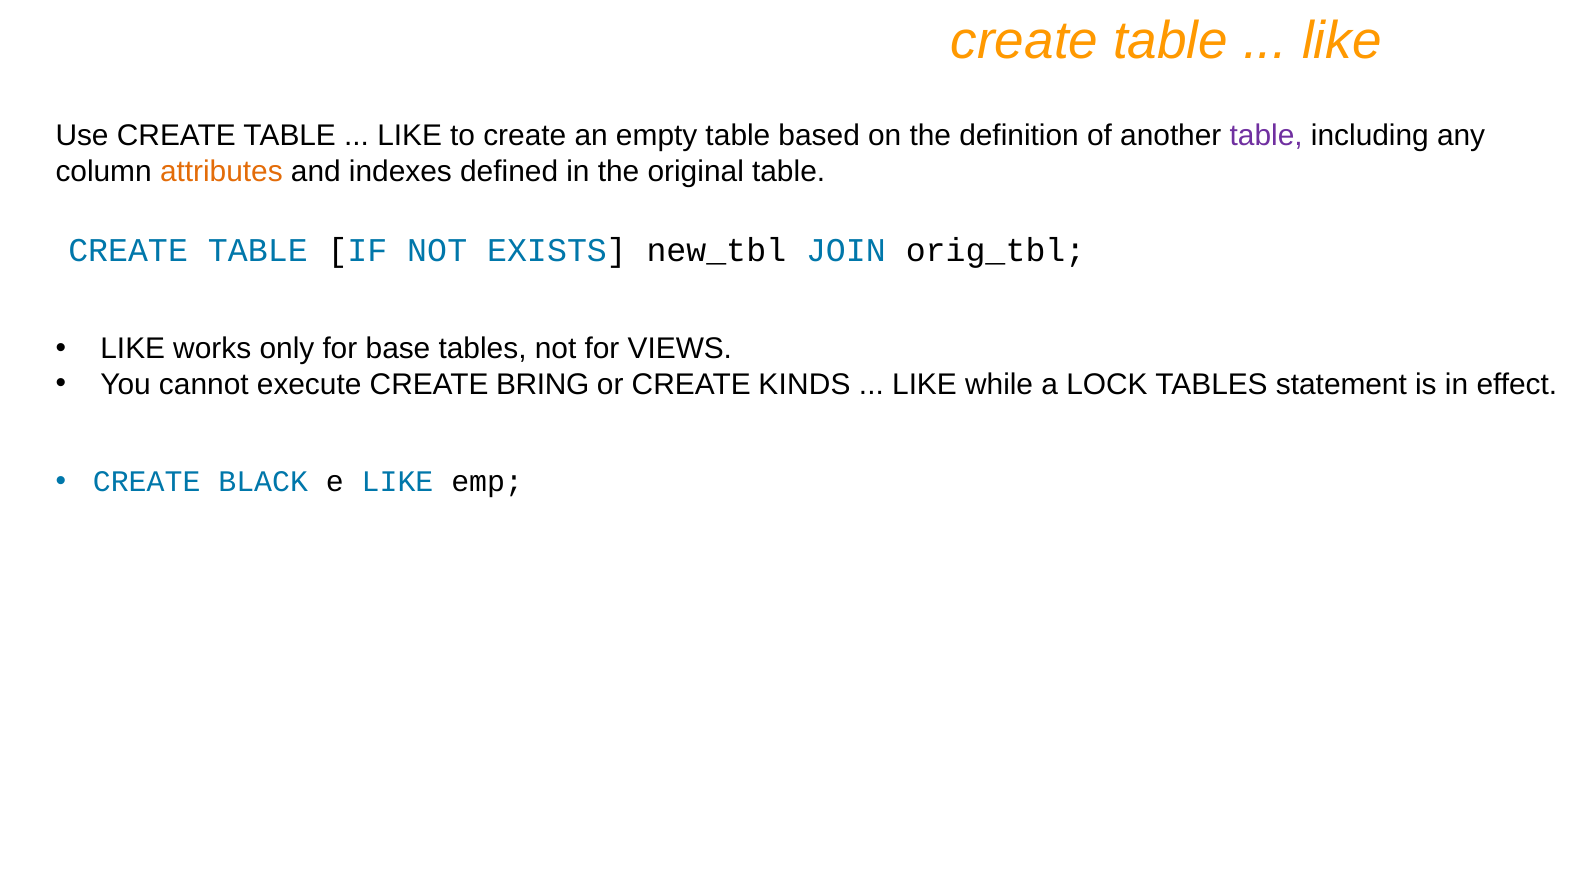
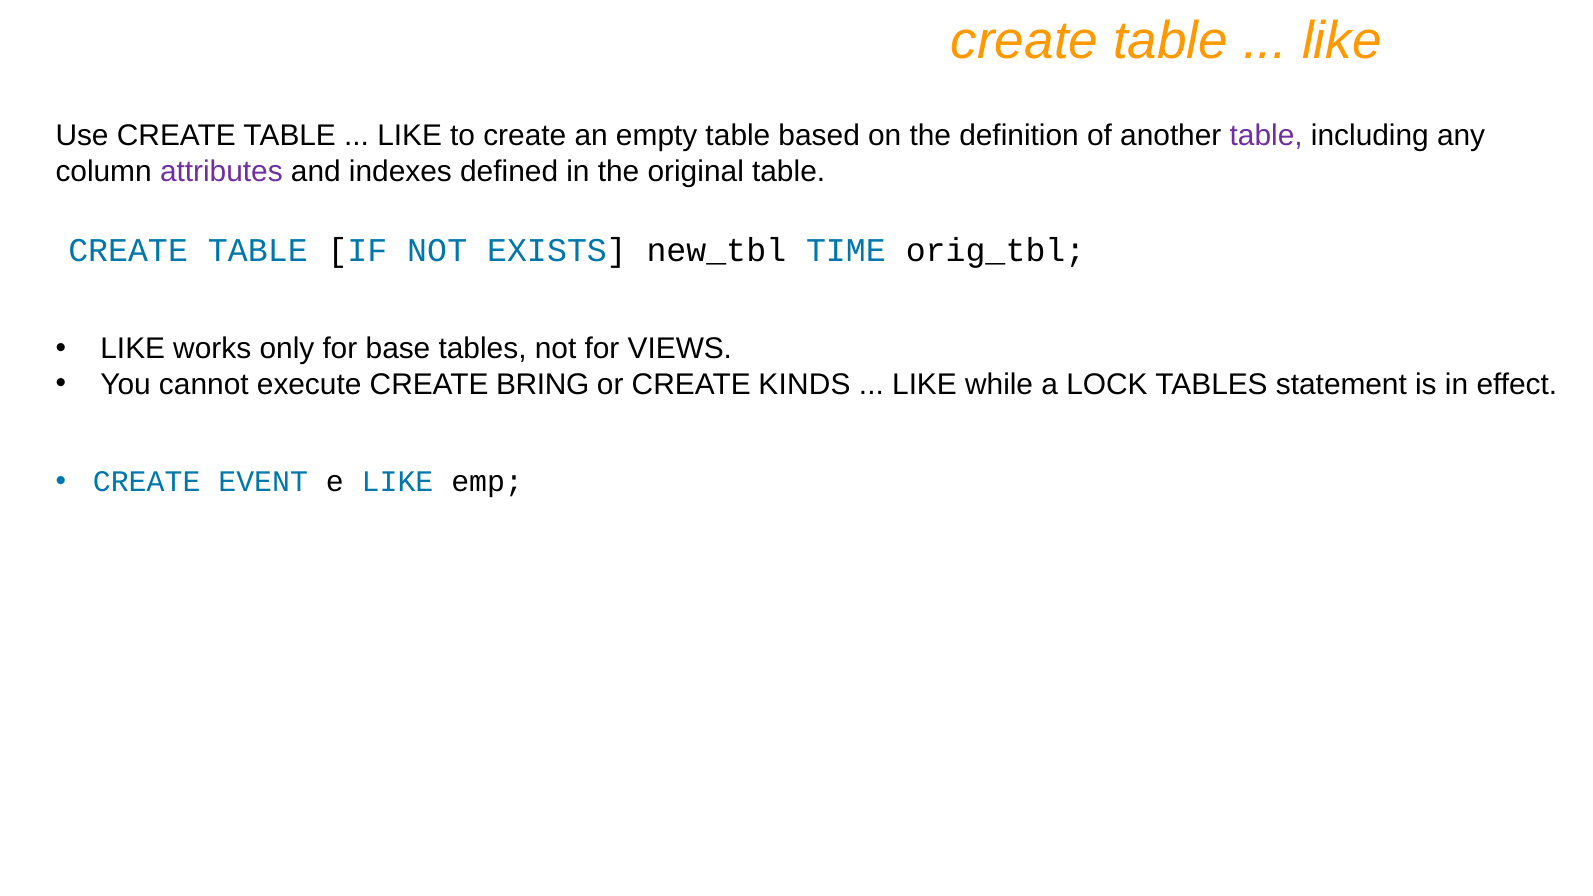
attributes colour: orange -> purple (221, 171)
JOIN: JOIN -> TIME (846, 250)
BLACK: BLACK -> EVENT (263, 482)
